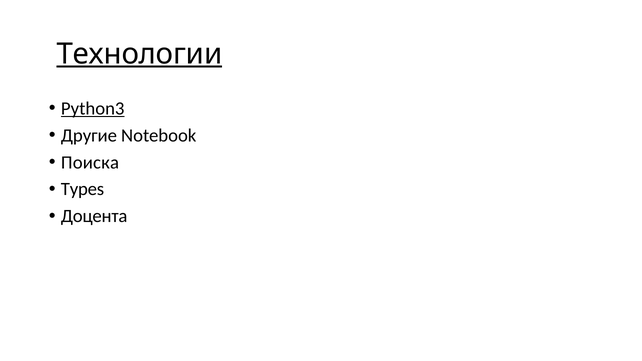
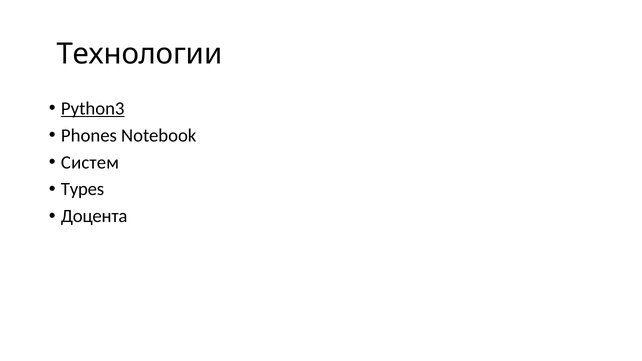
Технологии underline: present -> none (139, 54)
Другие: Другие -> Phones (89, 135)
Поиска: Поиска -> Систем (90, 162)
